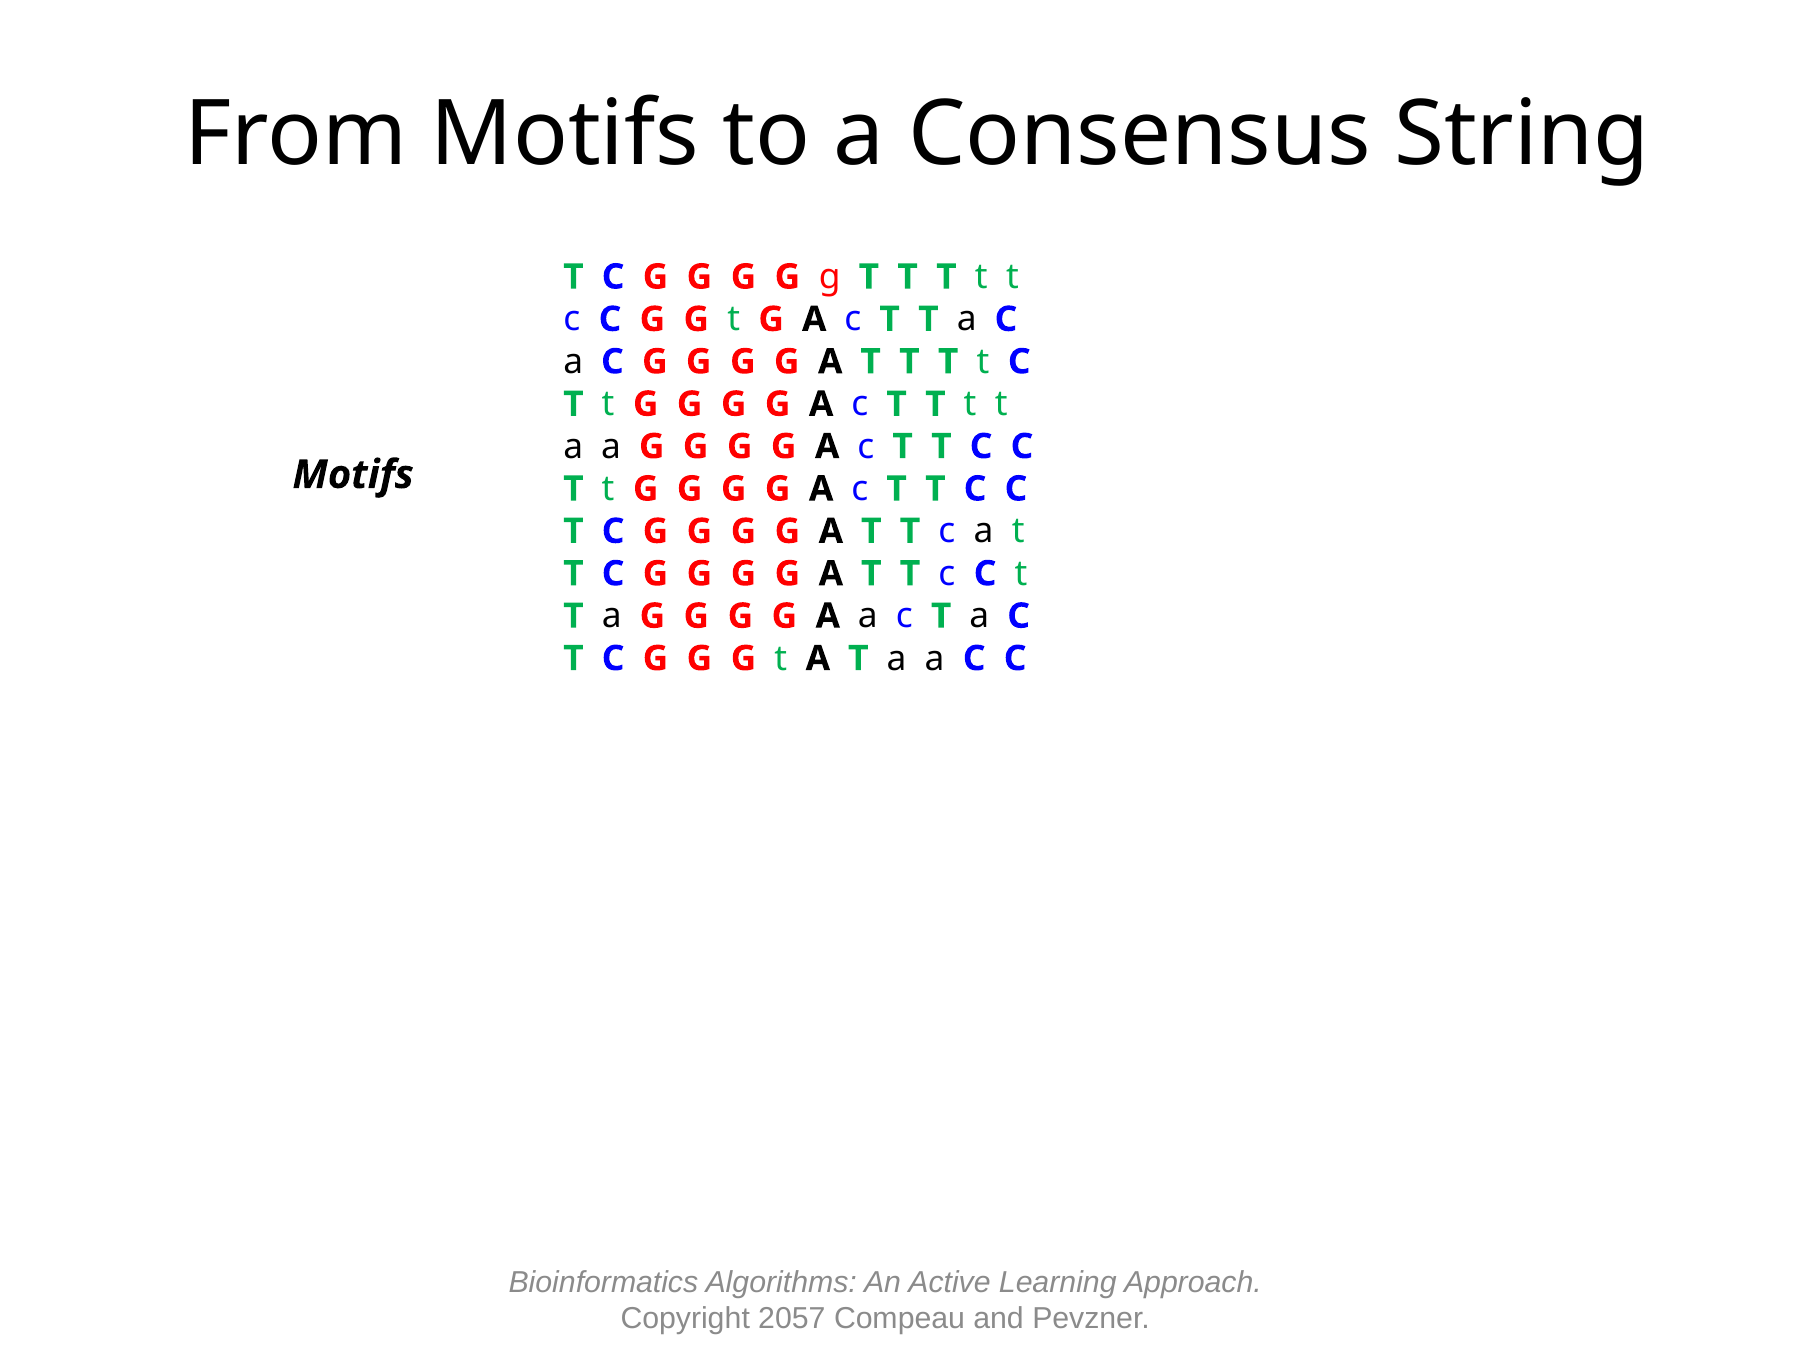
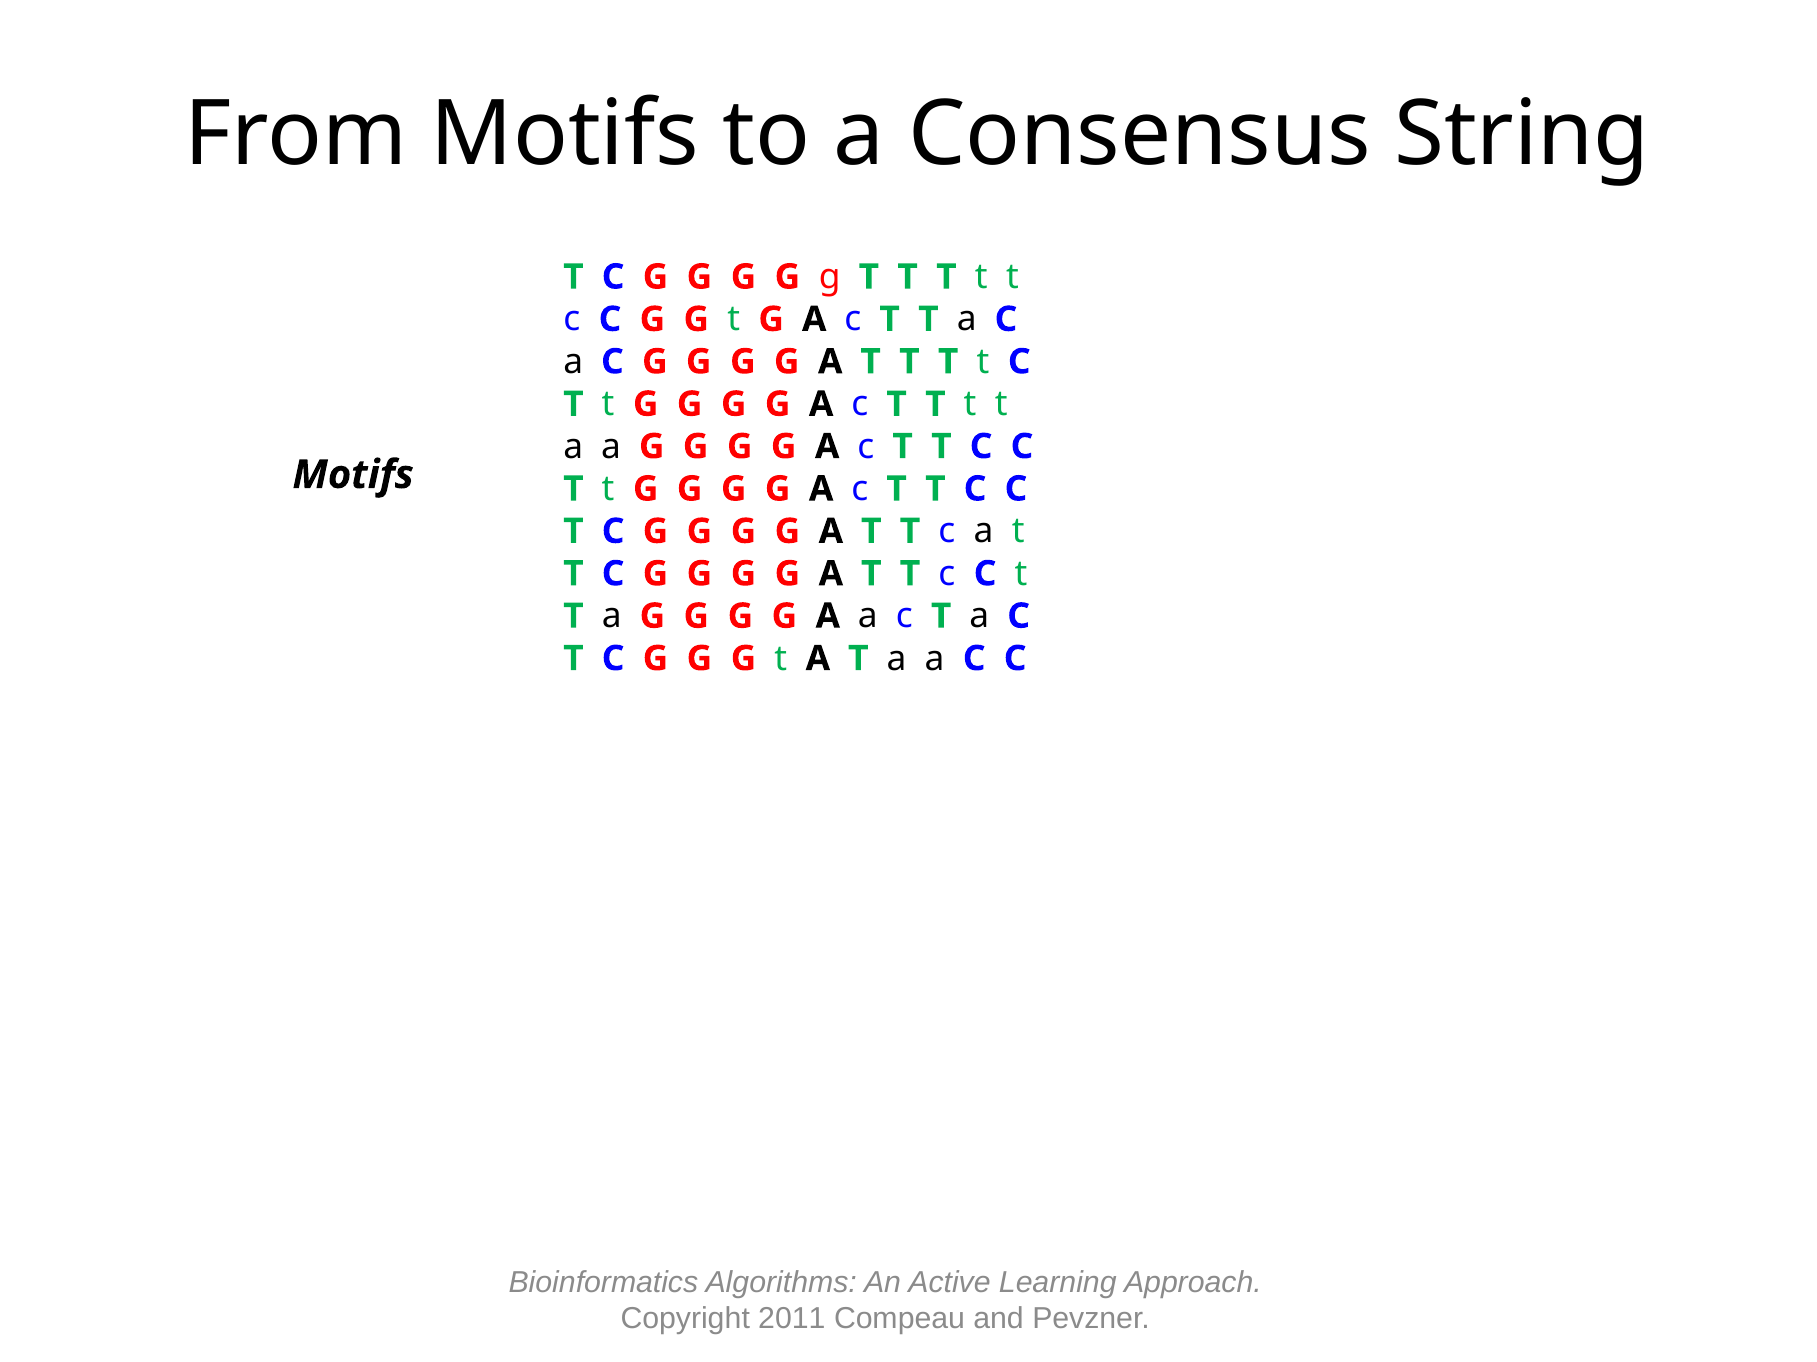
2057: 2057 -> 2011 (792, 1320)
